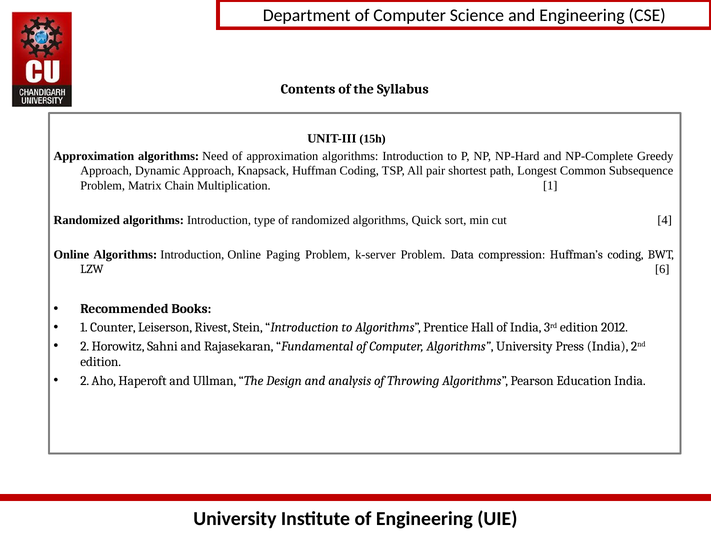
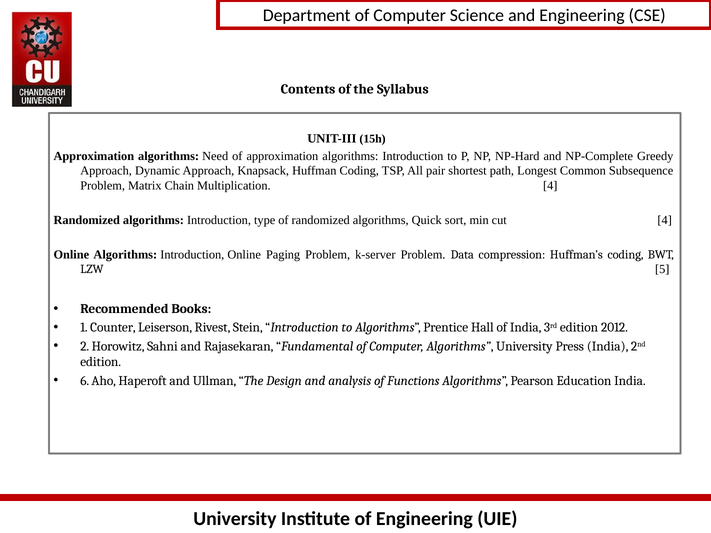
Multiplication 1: 1 -> 4 (550, 186)
6: 6 -> 5 (662, 269)
2: 2 -> 6 (85, 381)
Throwing: Throwing -> Functions (413, 381)
